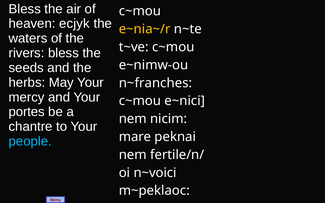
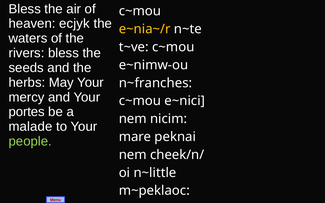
chantre: chantre -> malade (31, 127)
people colour: light blue -> light green (30, 141)
fertile/n/: fertile/n/ -> cheek/n/ (177, 155)
n~voici: n~voici -> n~little (155, 173)
